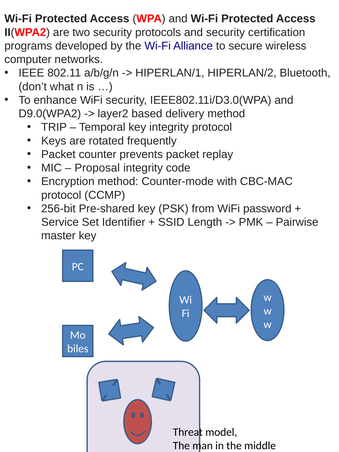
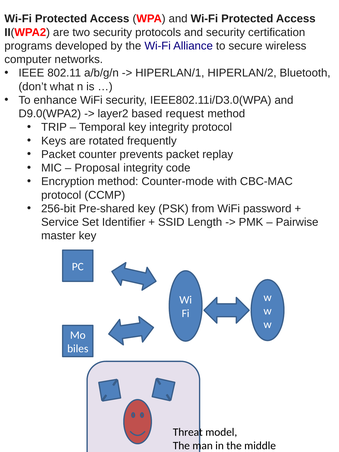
delivery: delivery -> request (185, 114)
